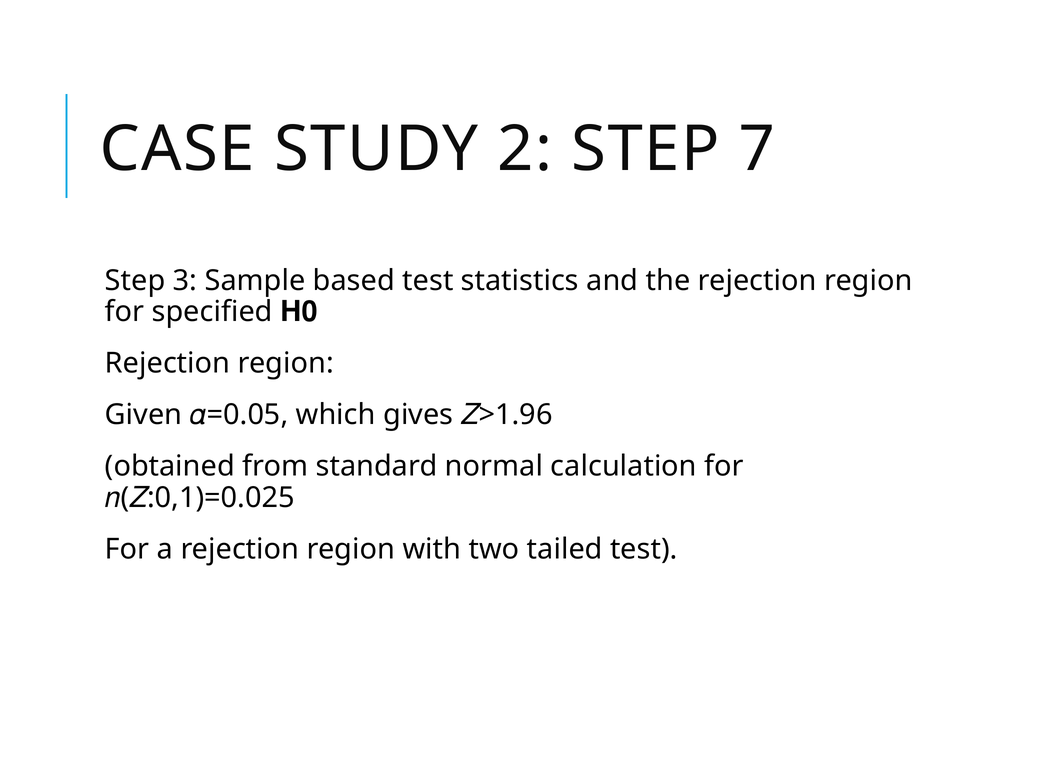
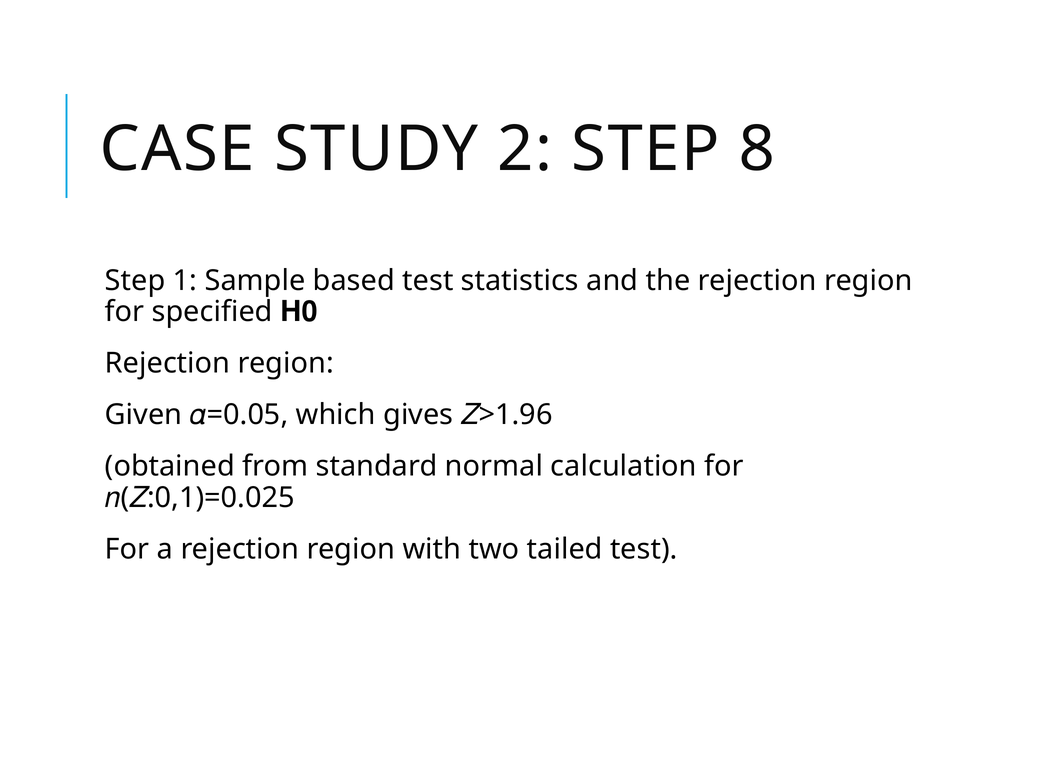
7: 7 -> 8 (757, 149)
3: 3 -> 1 (185, 281)
